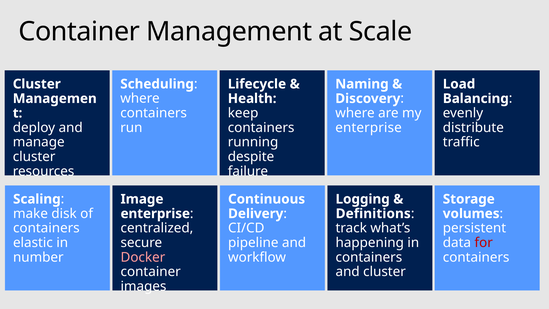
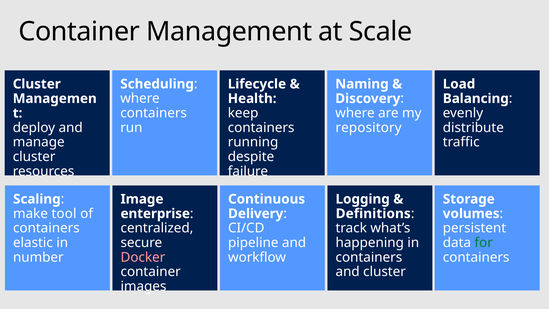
enterprise: enterprise -> repository (369, 128)
disk: disk -> tool (64, 213)
for colour: red -> green (484, 243)
